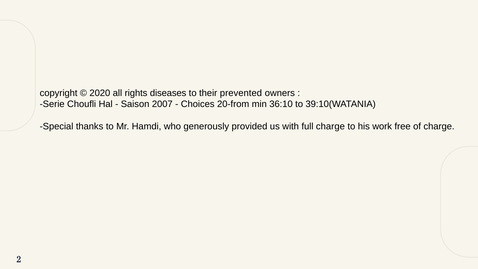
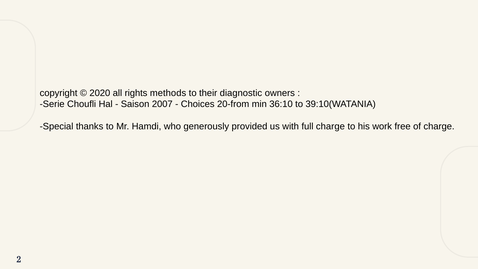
diseases: diseases -> methods (168, 93)
prevented: prevented -> diagnostic (241, 93)
